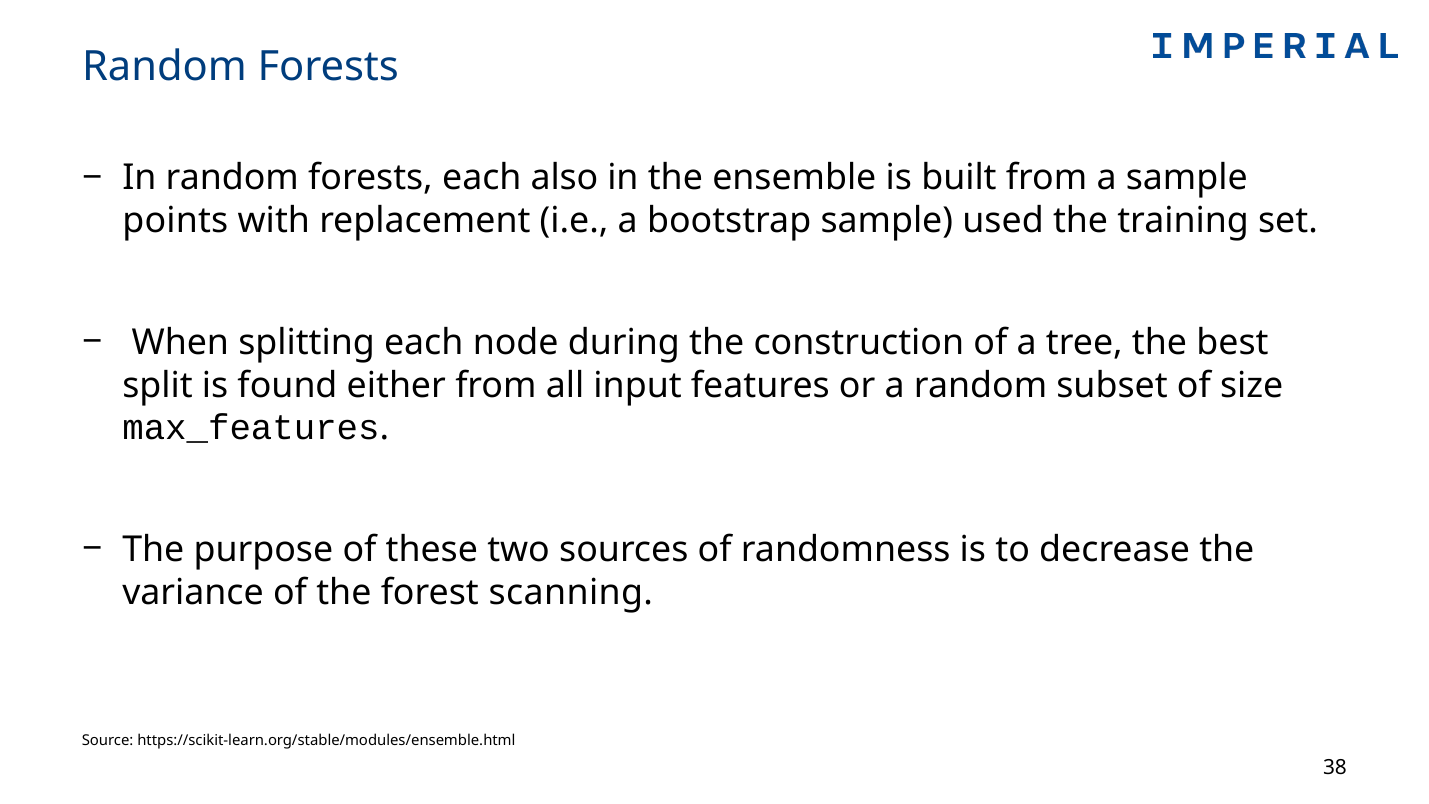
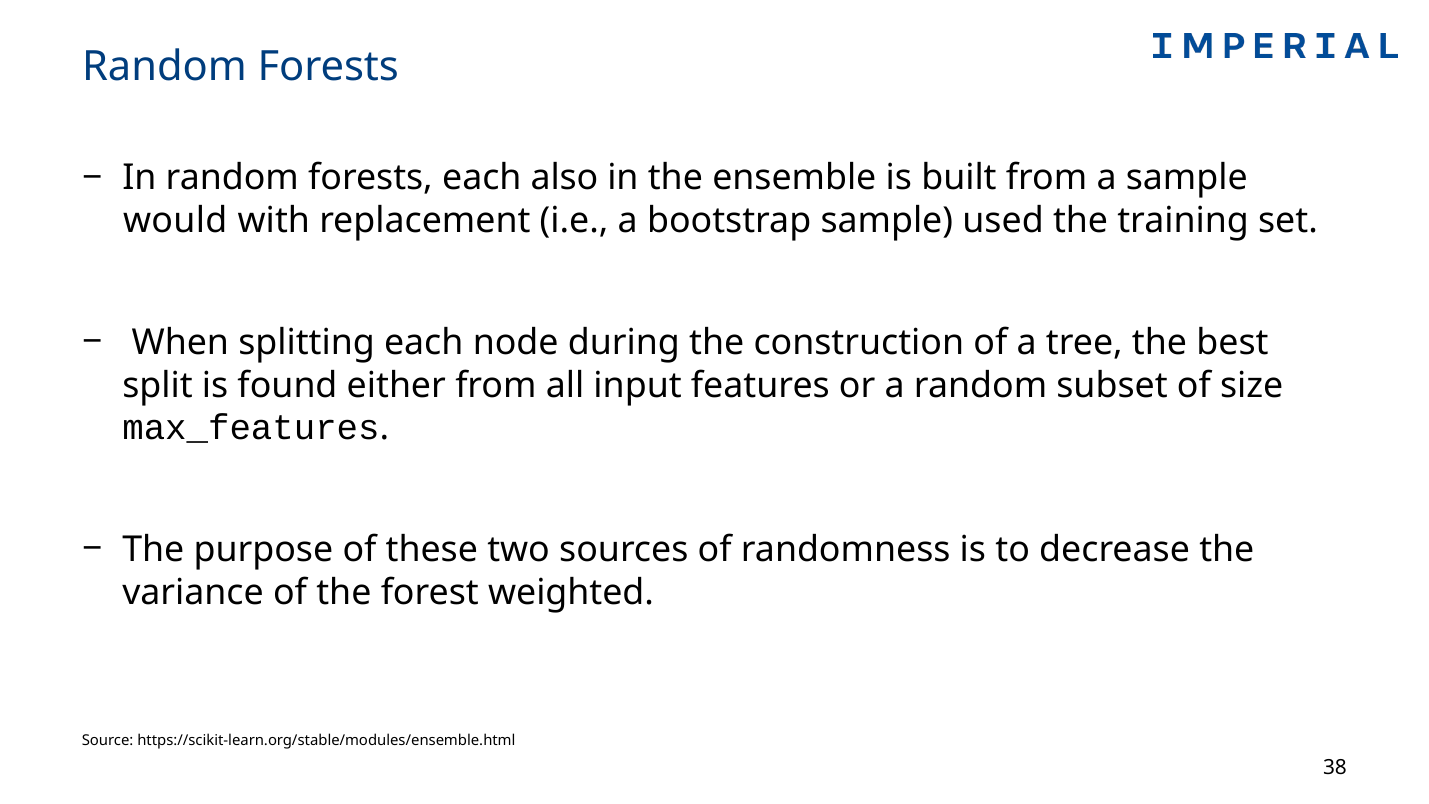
points: points -> would (175, 221)
scanning: scanning -> weighted (571, 592)
